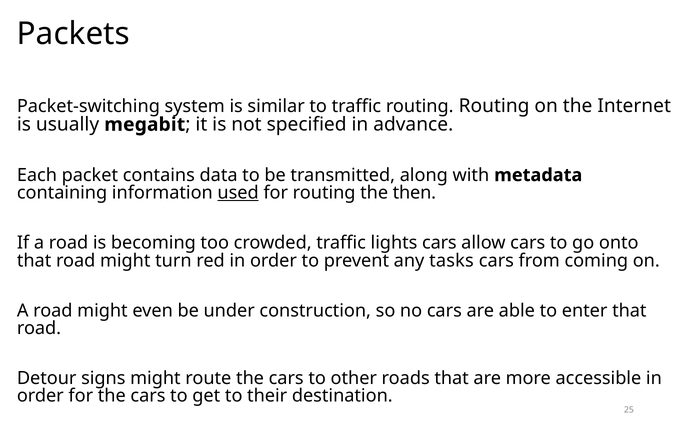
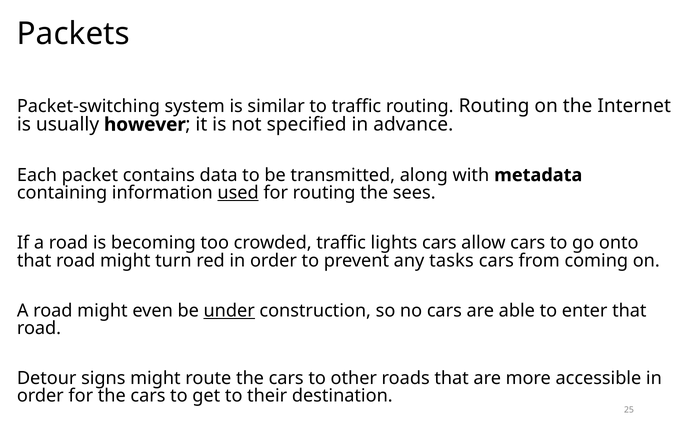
megabit: megabit -> however (145, 125)
then: then -> sees (414, 193)
under underline: none -> present (229, 311)
